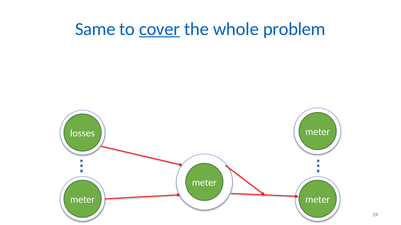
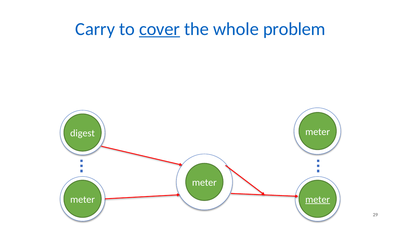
Same: Same -> Carry (95, 29)
losses: losses -> digest (83, 134)
meter underline: none -> present (318, 200)
